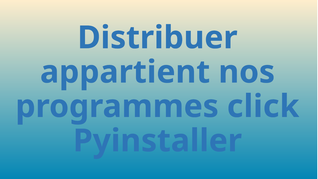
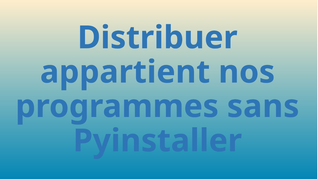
click: click -> sans (263, 106)
